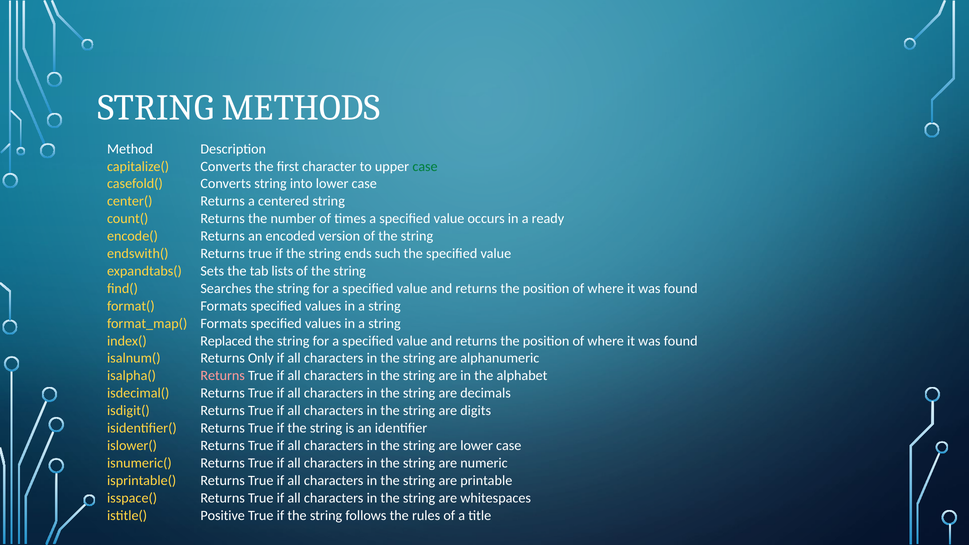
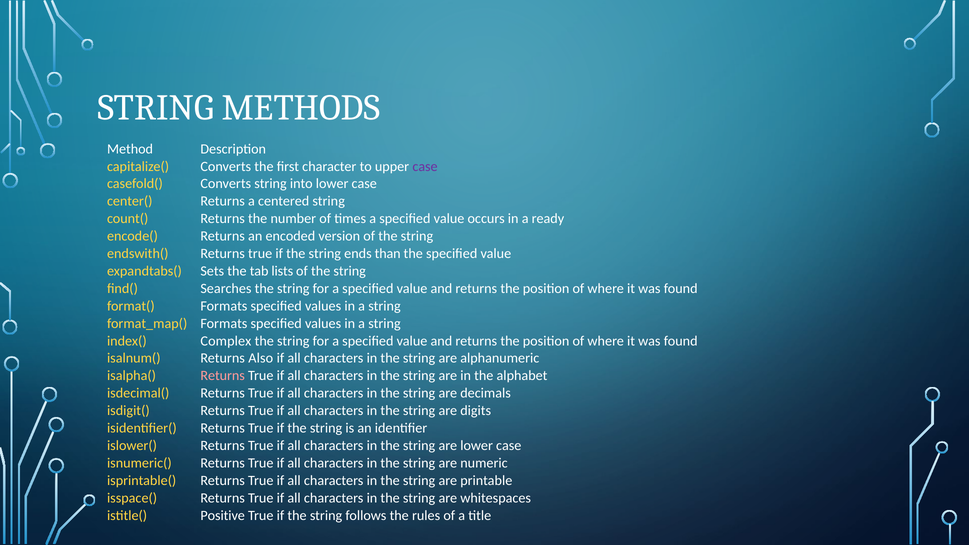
case colour: green -> purple (425, 166)
such: such -> than (388, 254)
Replaced: Replaced -> Complex (226, 341)
Only: Only -> Also (261, 358)
